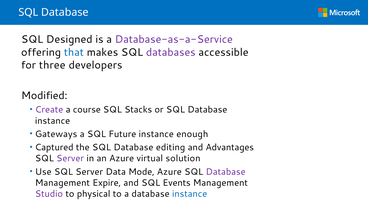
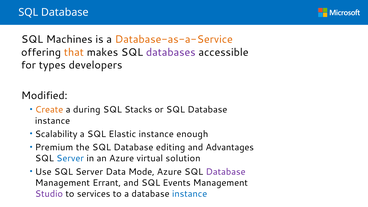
Designed: Designed -> Machines (69, 39)
Database-as-a-Service colour: purple -> orange (174, 39)
that colour: blue -> orange (74, 52)
three: three -> types (52, 65)
Create colour: purple -> orange (49, 110)
course: course -> during (87, 110)
Gateways: Gateways -> Scalability (56, 134)
Future: Future -> Elastic (122, 134)
Captured: Captured -> Premium (54, 147)
Server colour: purple -> blue (70, 158)
Expire: Expire -> Errant (107, 183)
physical: physical -> services (94, 194)
